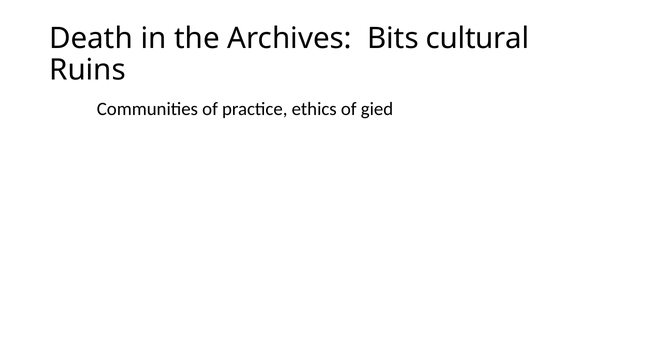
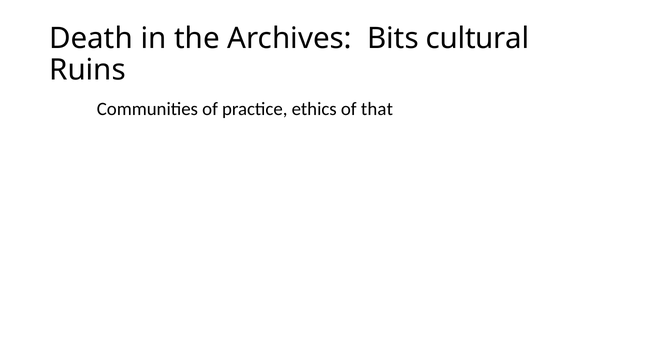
gied: gied -> that (377, 109)
